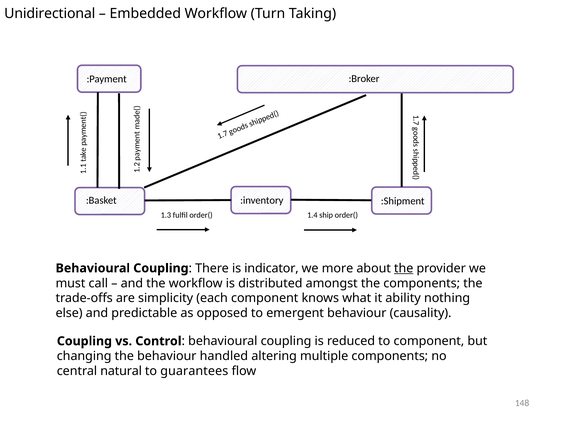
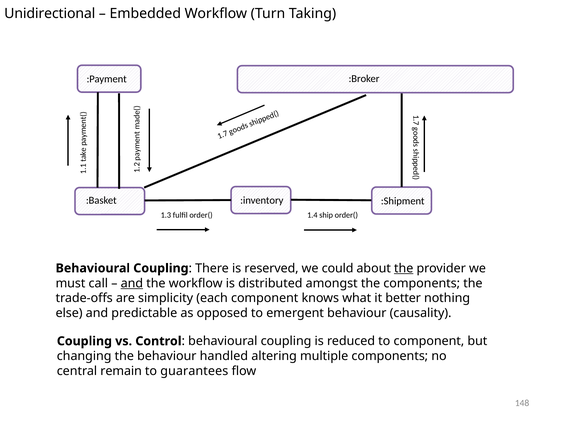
indicator: indicator -> reserved (271, 268)
more: more -> could (338, 268)
and underline: none -> present (132, 283)
ability: ability -> better (403, 298)
natural: natural -> remain (121, 371)
